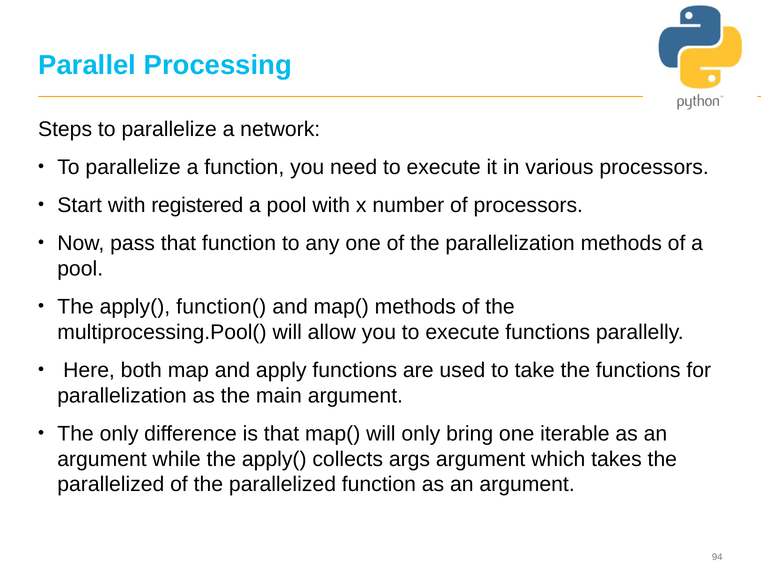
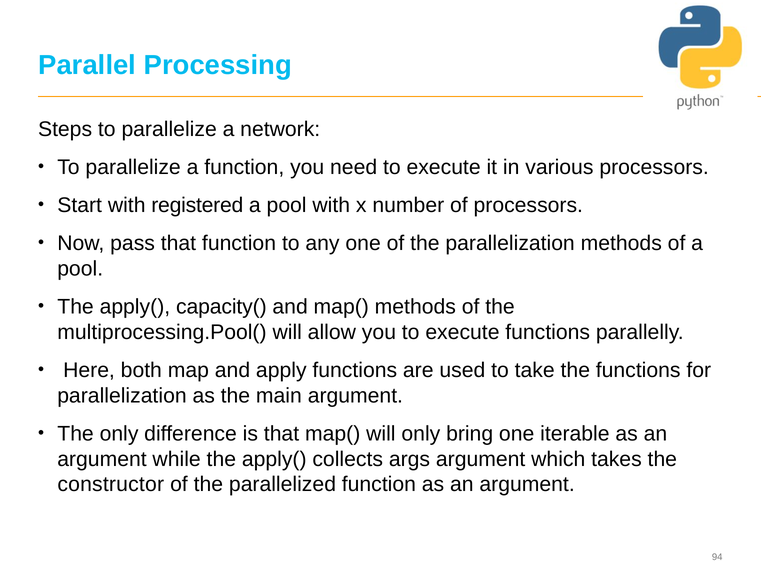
function(: function( -> capacity( (221, 307)
parallelized: parallelized -> constructor (111, 484)
